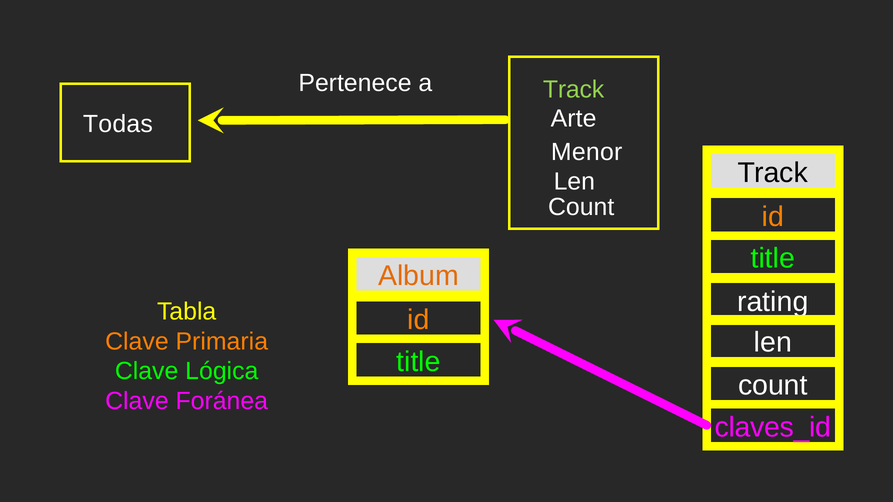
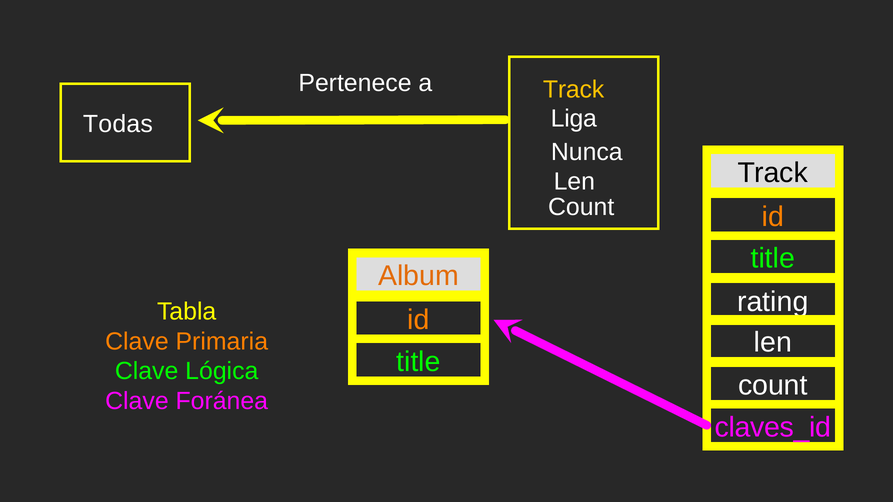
Track colour: light green -> yellow (574, 89)
Arte: Arte -> Liga (574, 119)
Menor: Menor -> Nunca (587, 152)
